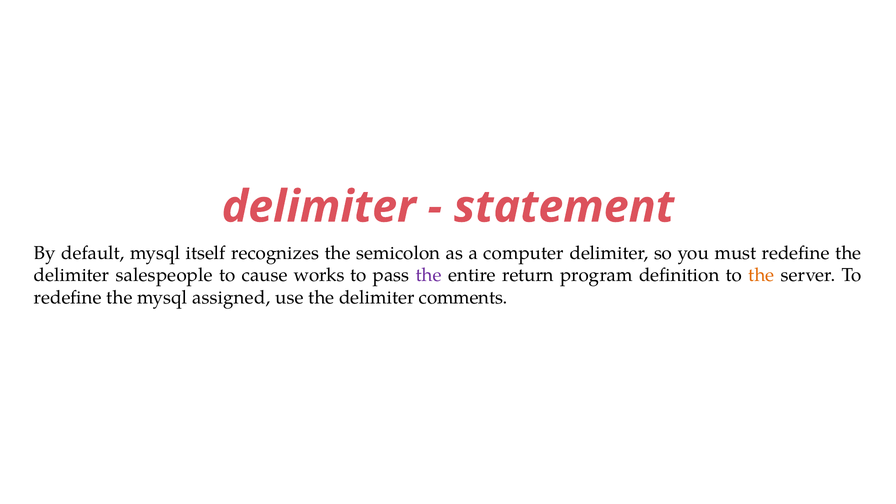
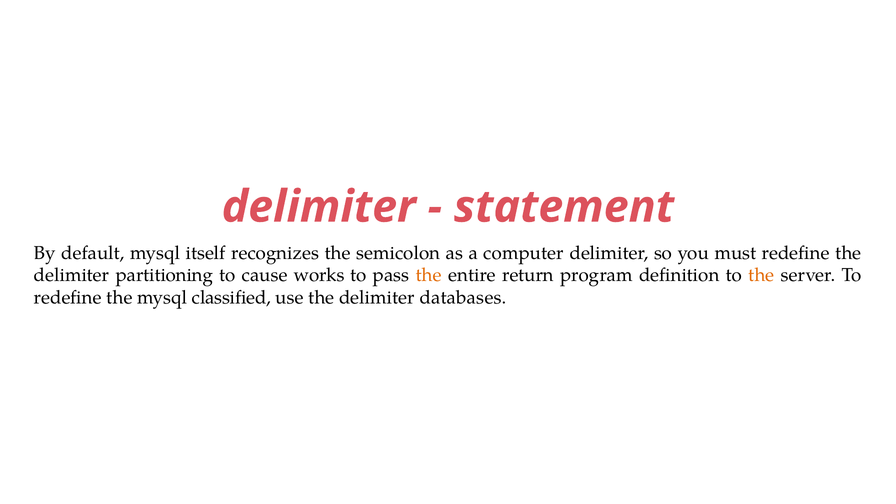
salespeople: salespeople -> partitioning (164, 275)
the colour: purple -> orange (429, 275)
assigned: assigned -> classified (231, 298)
comments: comments -> databases (463, 298)
